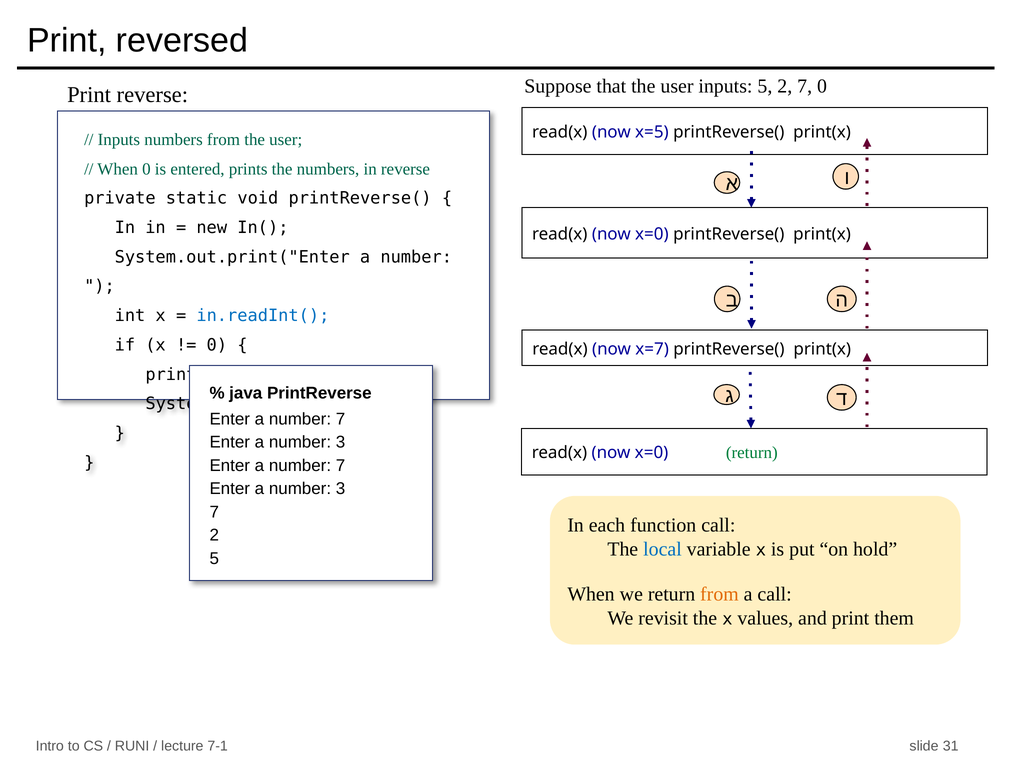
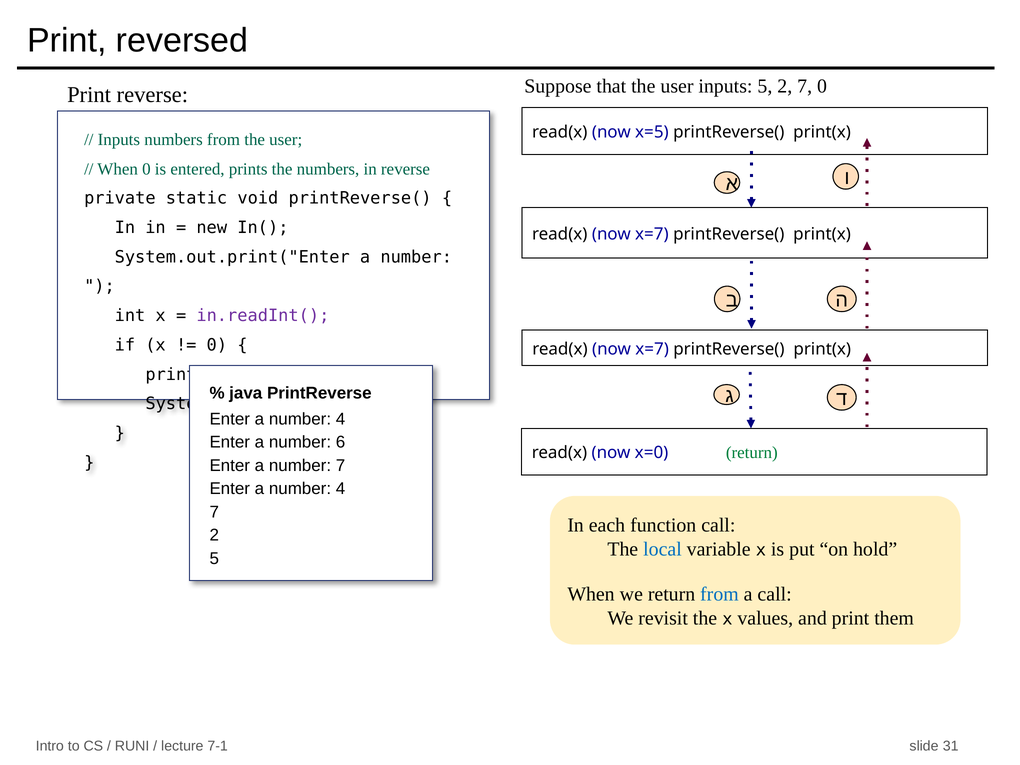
x=0: x=0 -> x=7 (652, 234)
in.readInt( colour: blue -> purple (263, 316)
7: 7 -> 4 (340, 419)
3: 3 -> 6 (340, 442)
3: 3 -> 4 (340, 489)
from colour: orange -> blue (719, 594)
